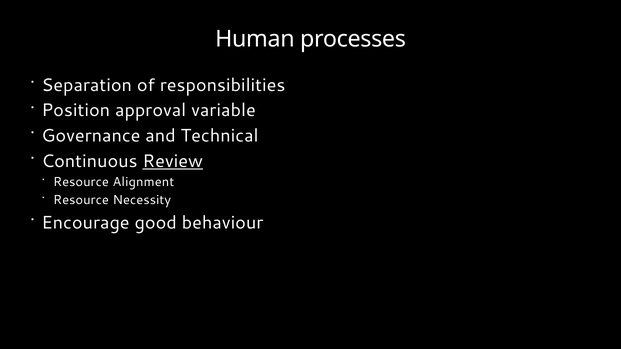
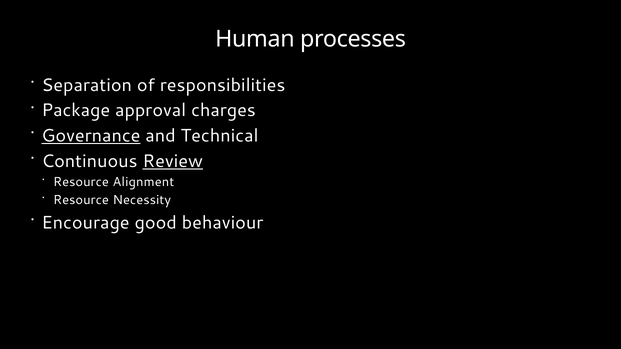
Position: Position -> Package (76, 111)
variable: variable -> charges (223, 111)
Governance underline: none -> present (91, 136)
